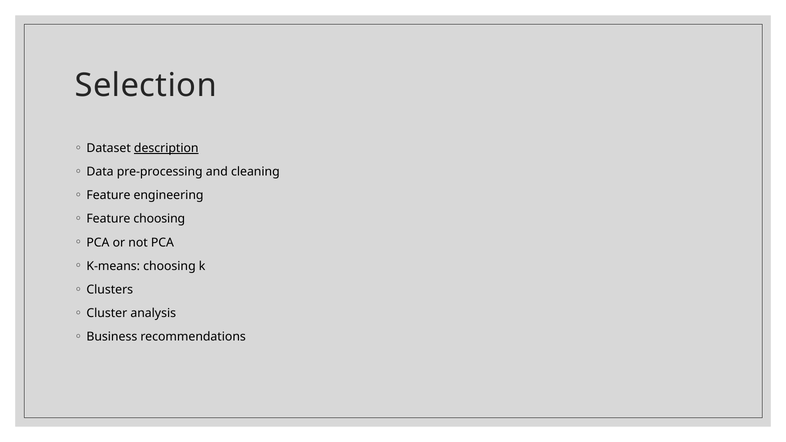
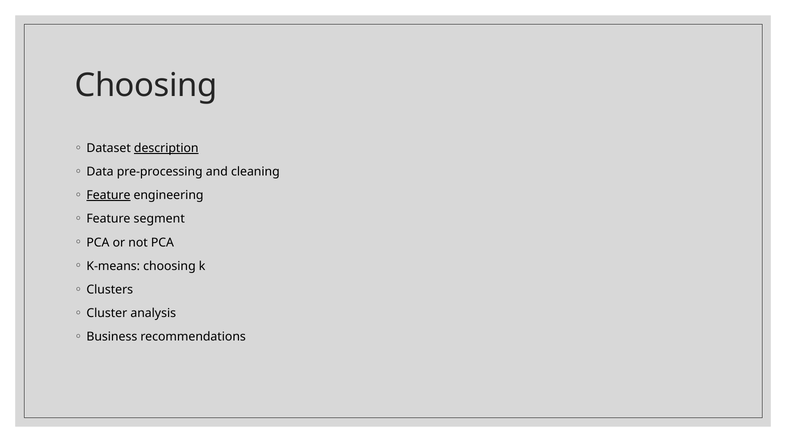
Selection: Selection -> Choosing (146, 85)
Feature underline: none -> present (108, 195)
Feature choosing: choosing -> segment (159, 219)
